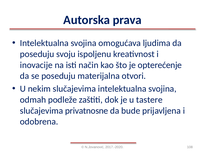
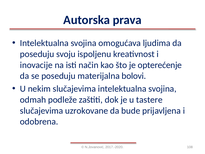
otvori: otvori -> bolovi (134, 76)
privatnosne: privatnosne -> uzrokovane (87, 111)
